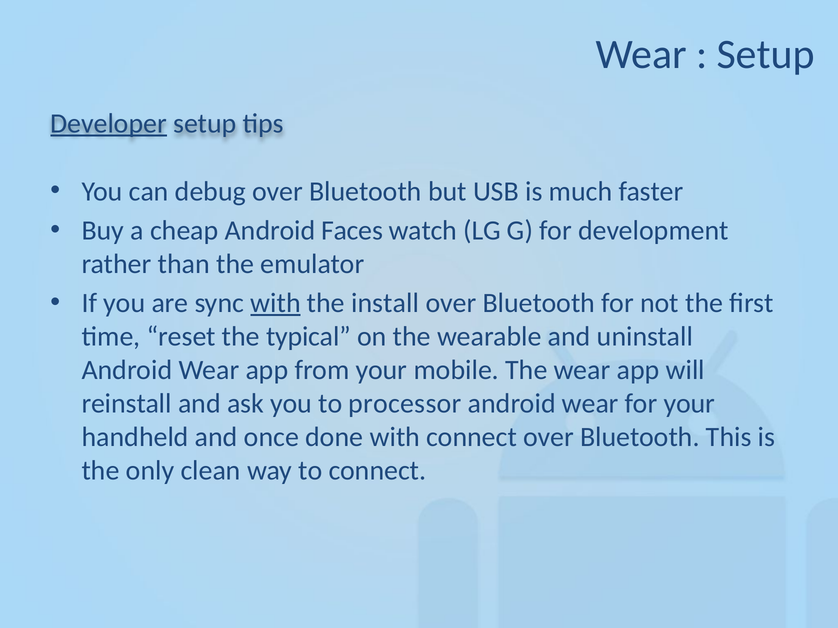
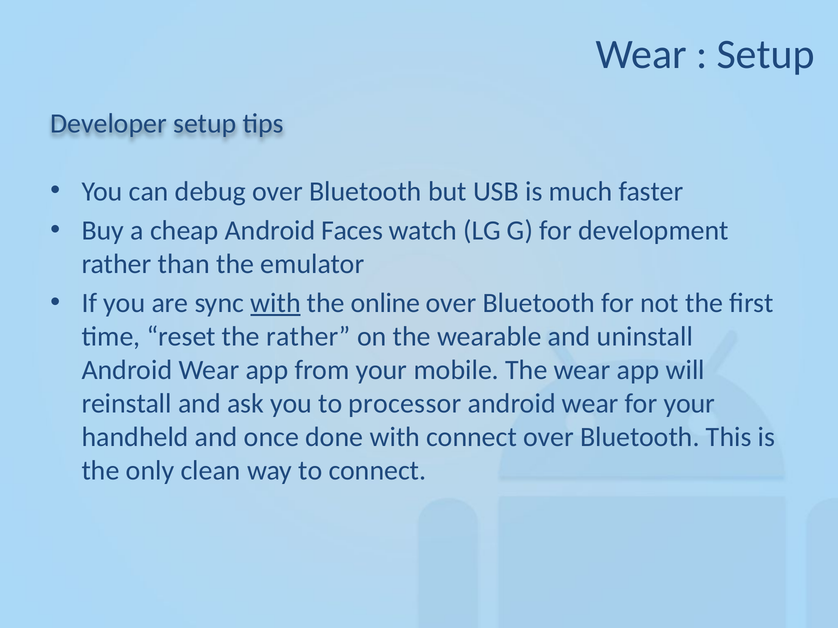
Developer underline: present -> none (109, 124)
install: install -> online (385, 303)
the typical: typical -> rather (308, 337)
